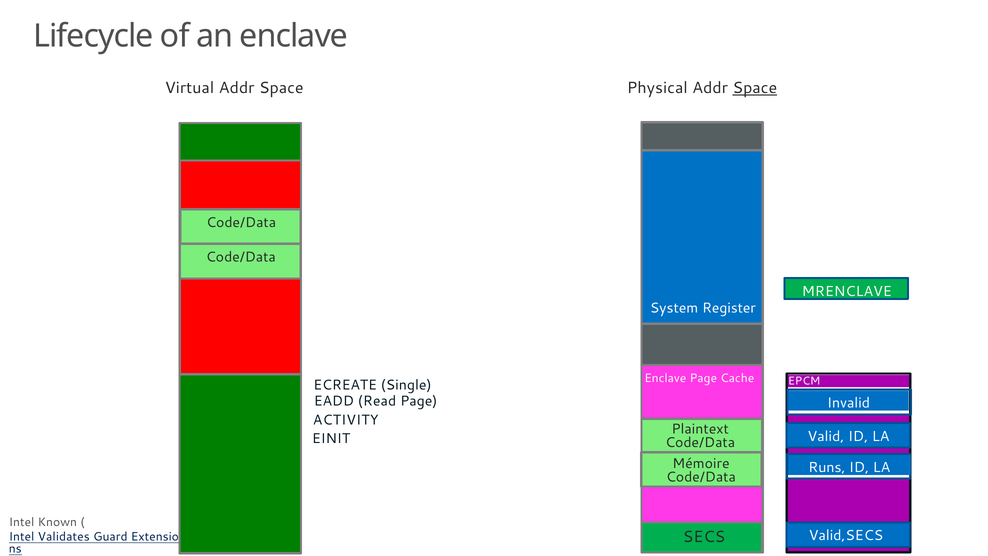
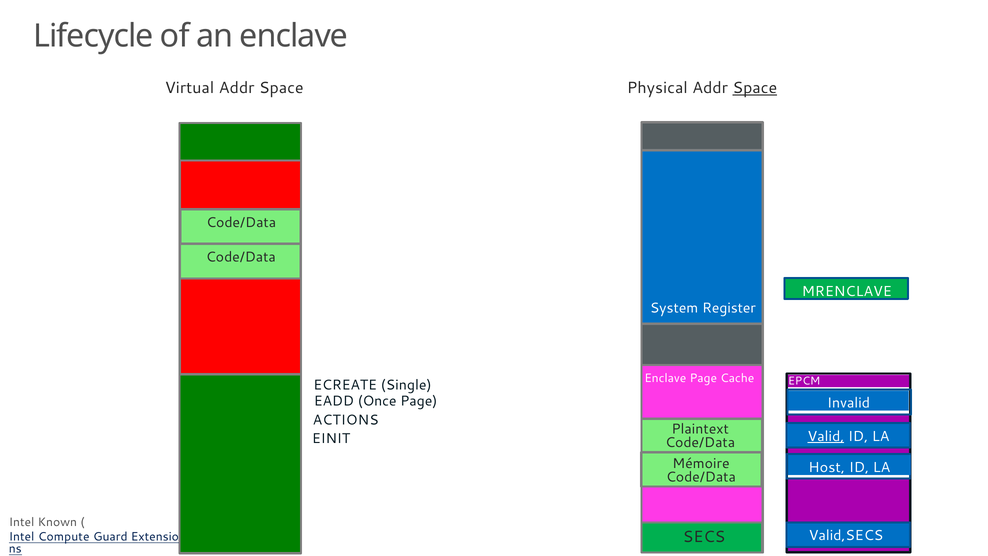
Read: Read -> Once (377, 401)
ACTIVITY: ACTIVITY -> ACTIONS (346, 420)
Valid underline: none -> present (826, 436)
Runs: Runs -> Host (827, 467)
Validates: Validates -> Compute (64, 536)
